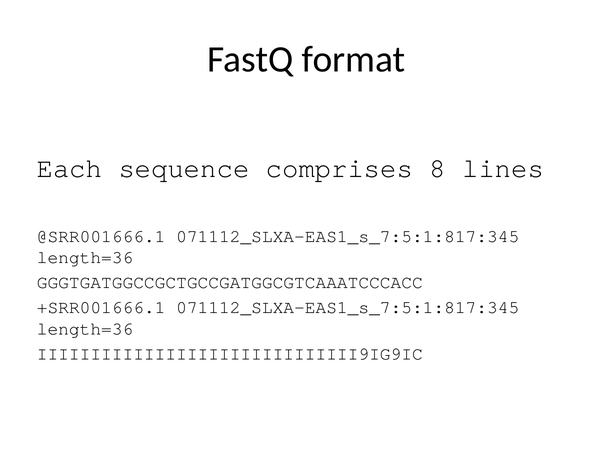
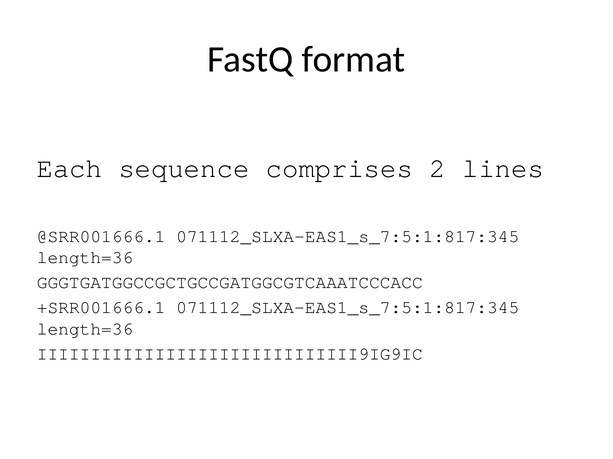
8: 8 -> 2 (438, 168)
